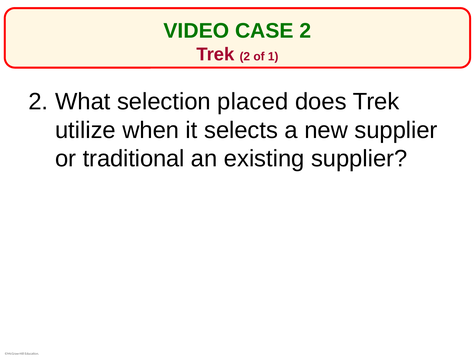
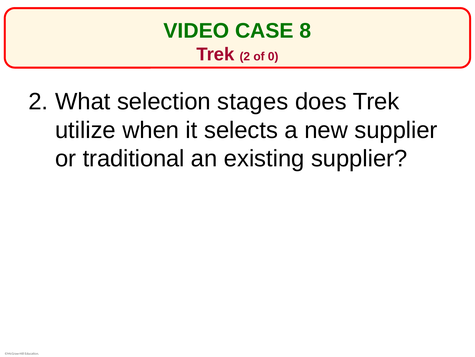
CASE 2: 2 -> 8 (306, 31)
1: 1 -> 0 (273, 57)
placed: placed -> stages (253, 101)
